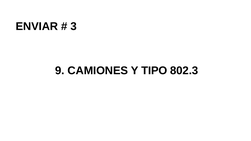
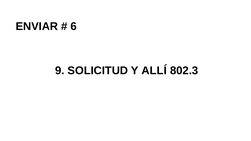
3: 3 -> 6 (74, 26)
CAMIONES: CAMIONES -> SOLICITUD (98, 71)
TIPO: TIPO -> ALLÍ (154, 71)
